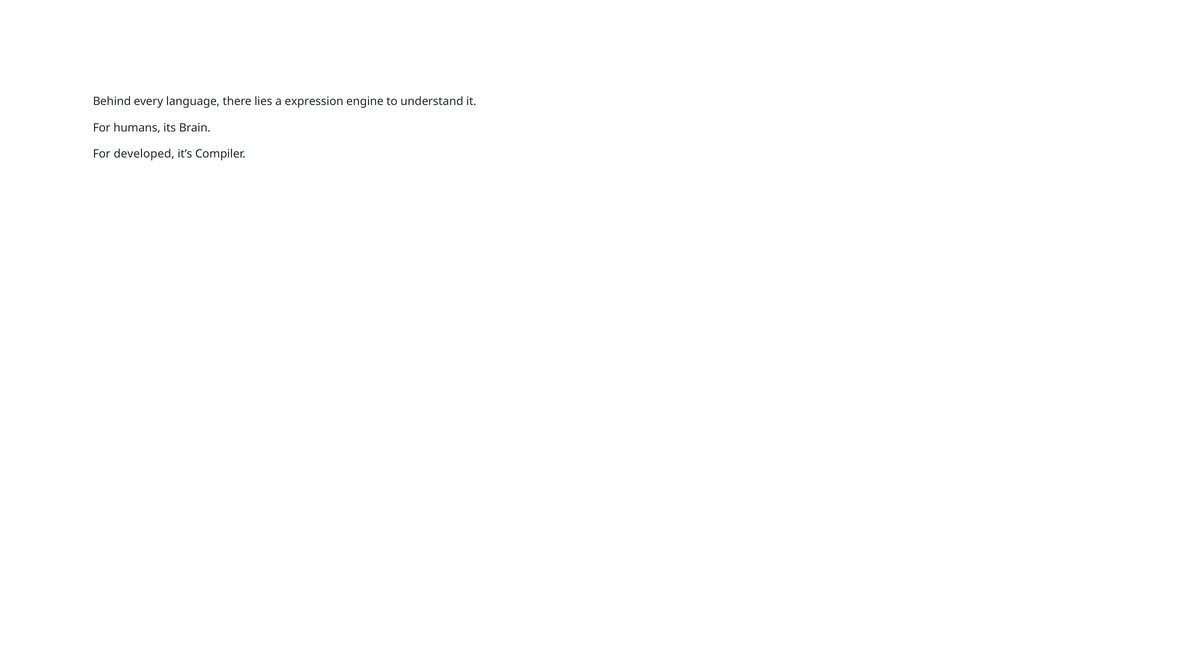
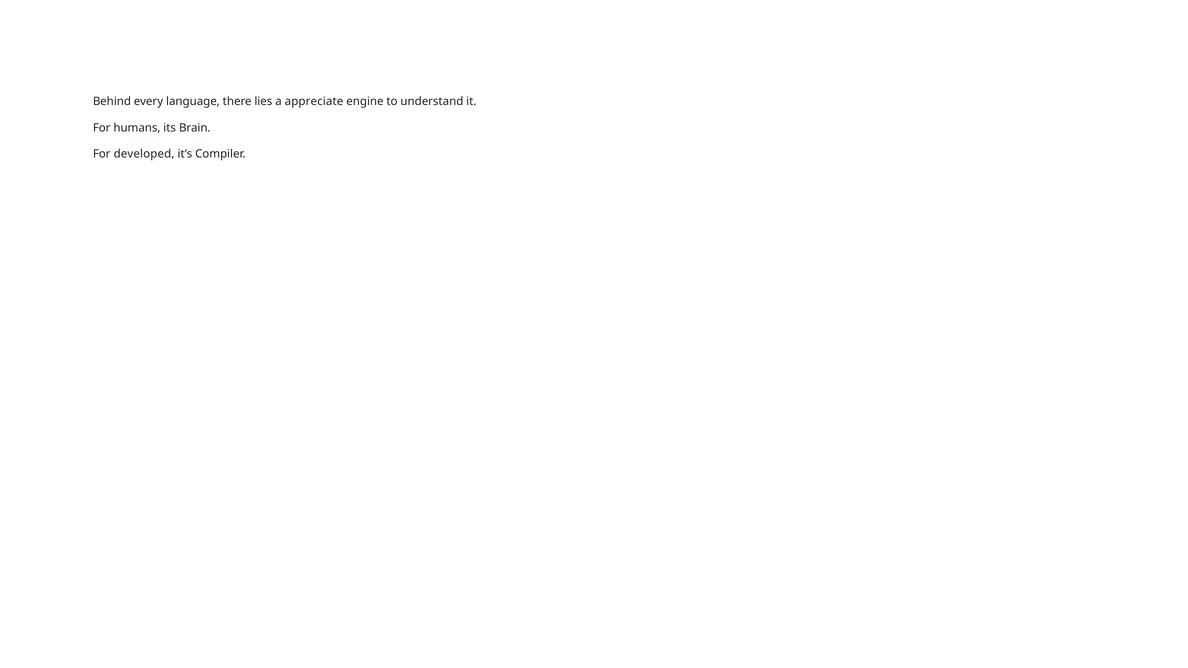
expression: expression -> appreciate (314, 102)
